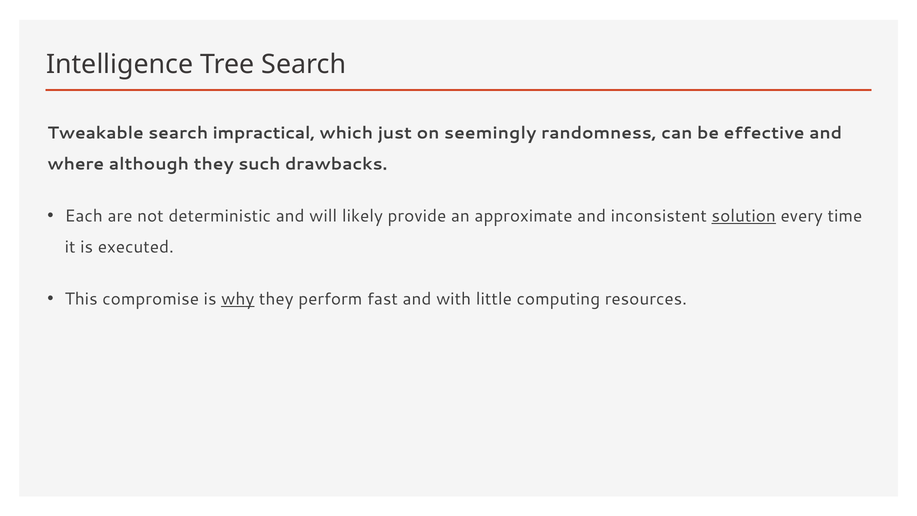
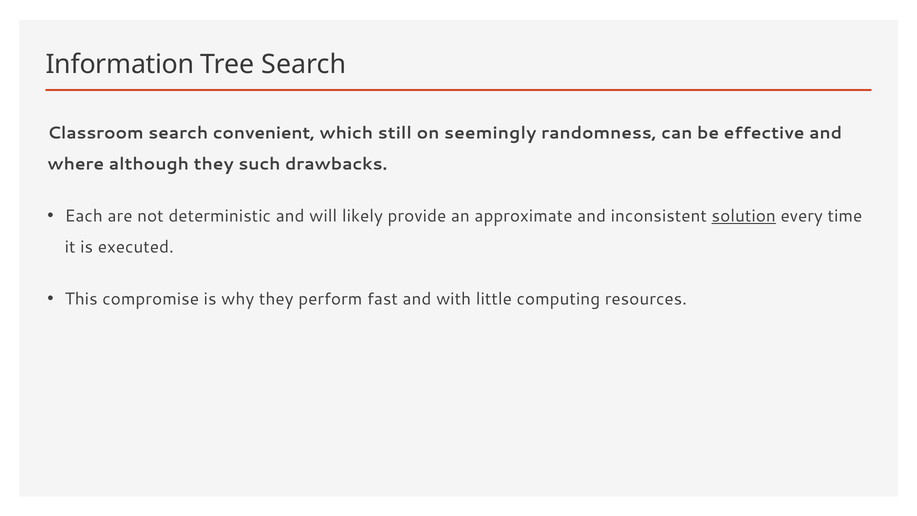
Intelligence: Intelligence -> Information (120, 64)
Tweakable: Tweakable -> Classroom (96, 133)
impractical: impractical -> convenient (264, 133)
just: just -> still (395, 133)
why underline: present -> none (238, 299)
